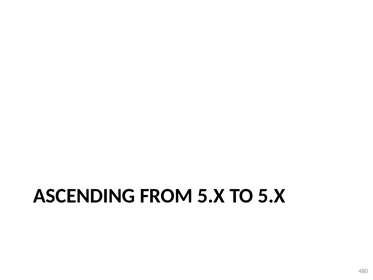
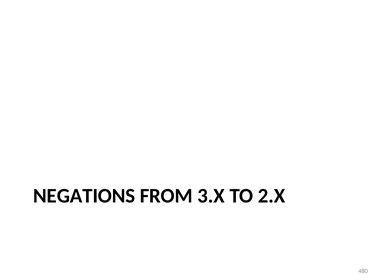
ASCENDING: ASCENDING -> NEGATIONS (84, 196)
FROM 5.X: 5.X -> 3.X (211, 196)
TO 5.X: 5.X -> 2.X (272, 196)
